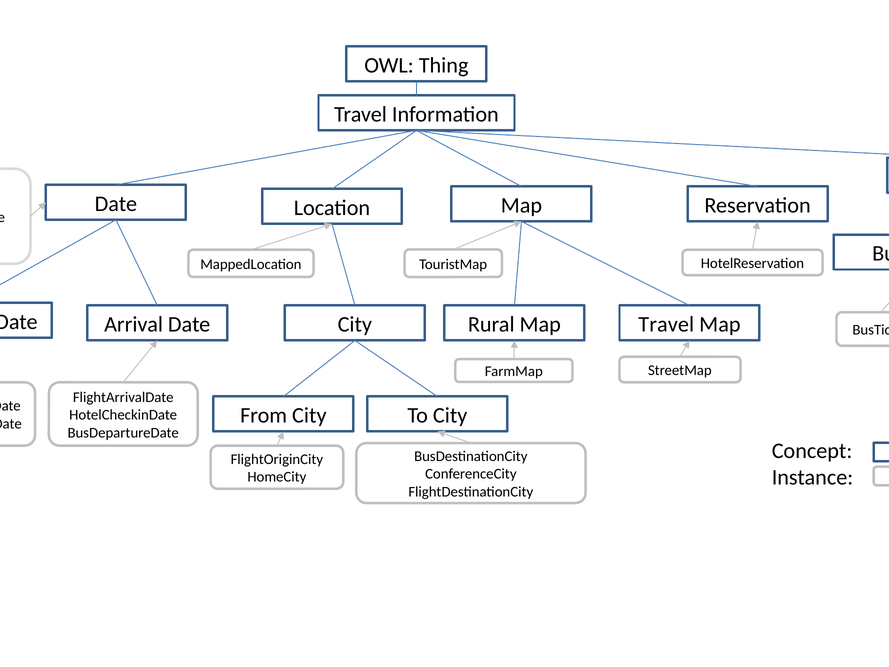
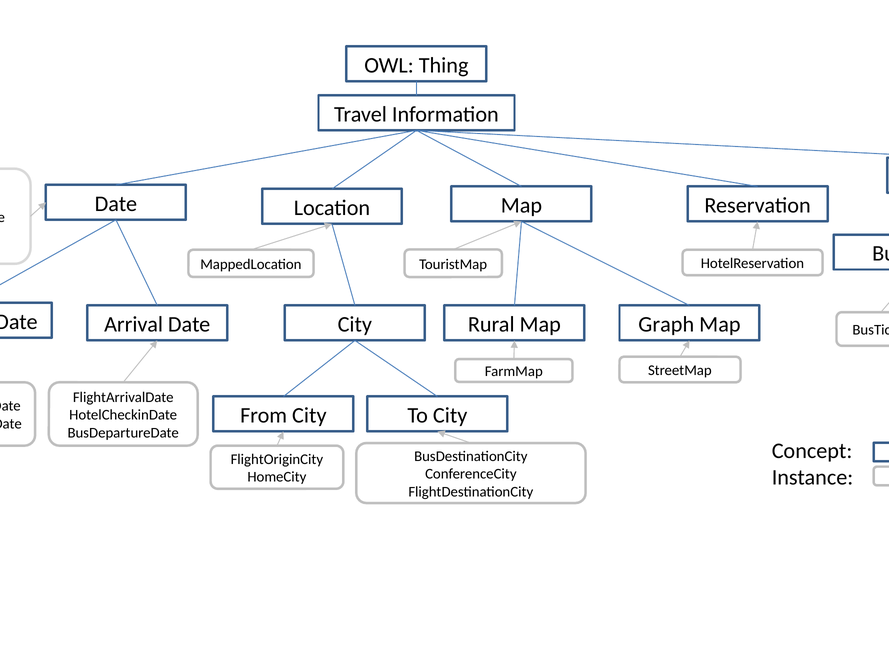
Map Travel: Travel -> Graph (666, 324)
